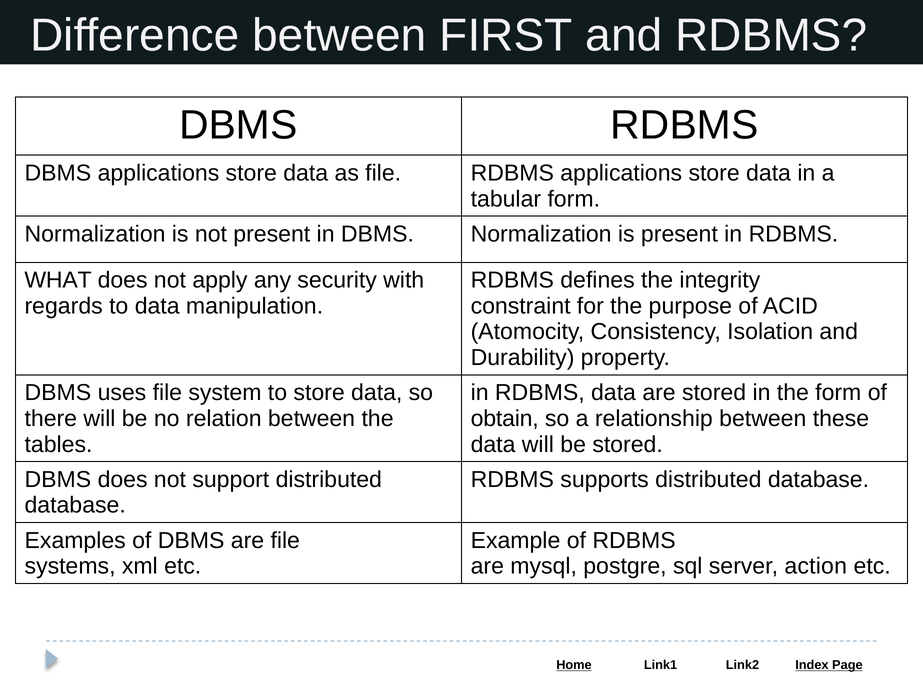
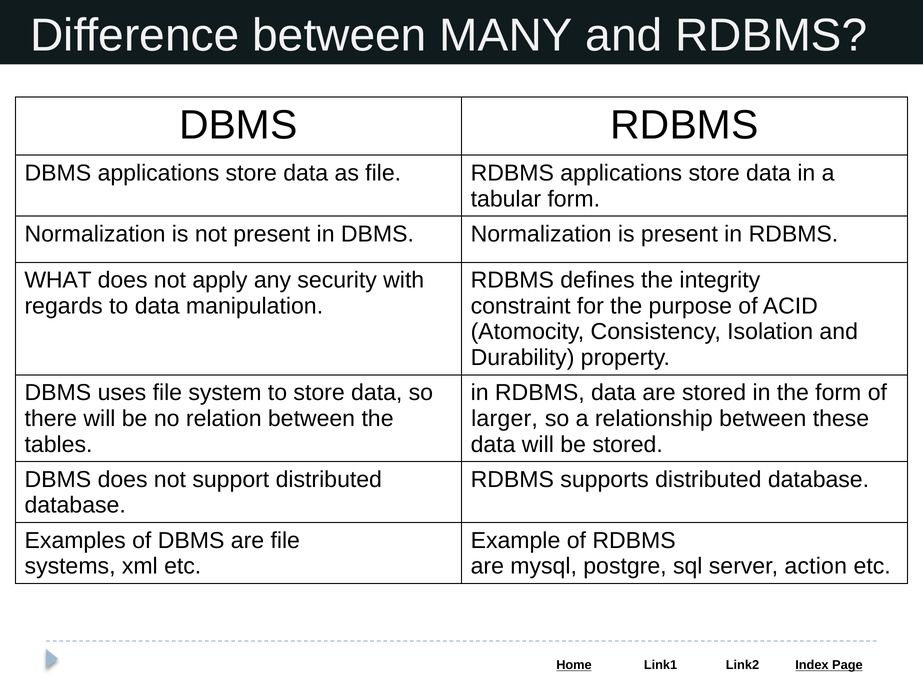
FIRST: FIRST -> MANY (506, 35)
obtain: obtain -> larger (505, 419)
